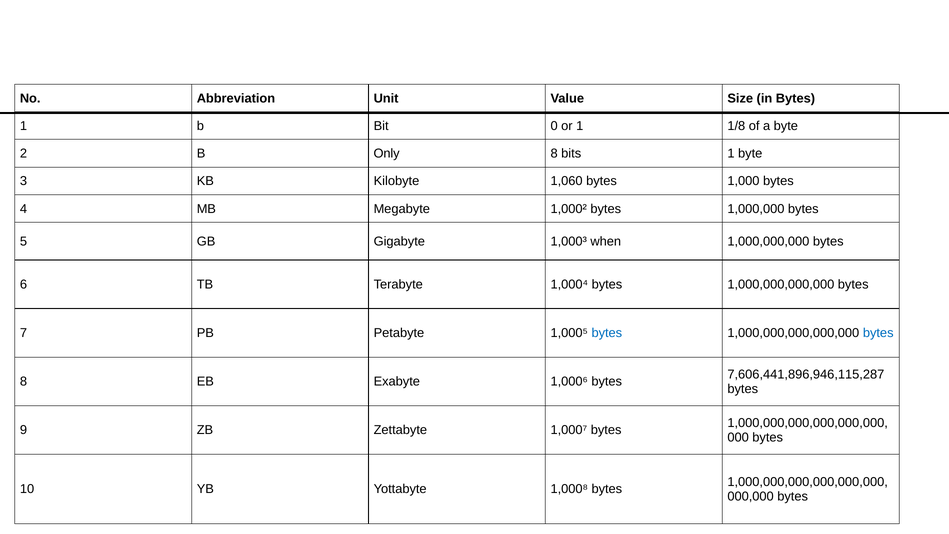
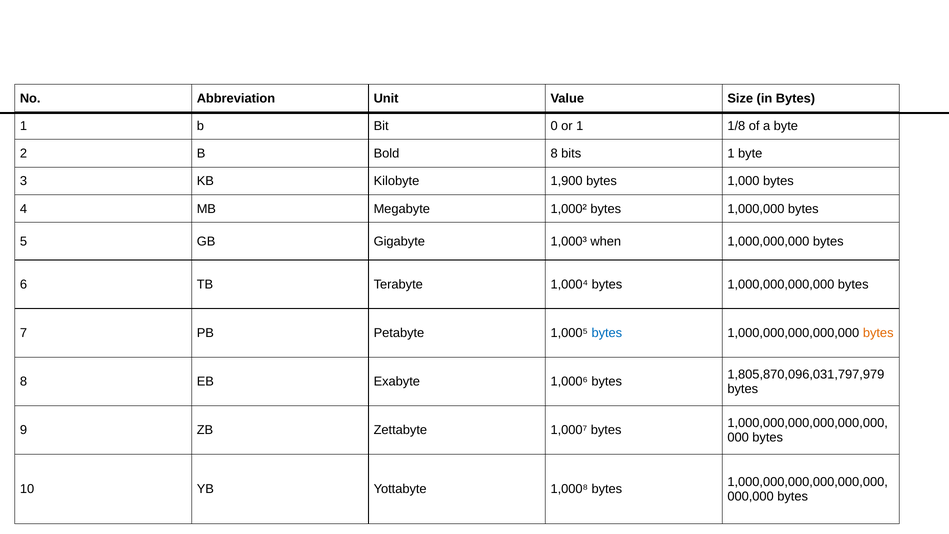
Only: Only -> Bold (387, 153)
1,060: 1,060 -> 1,900 (567, 181)
bytes colour: blue -> orange (878, 333)
7,606,441,896,946,115,287: 7,606,441,896,946,115,287 -> 1,805,870,096,031,797,979 (806, 374)
